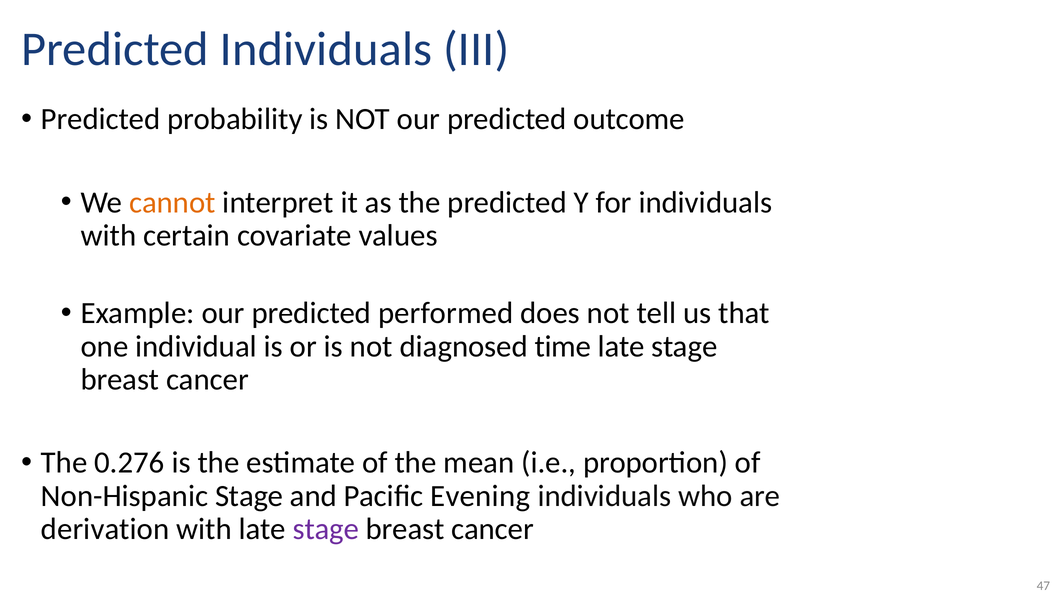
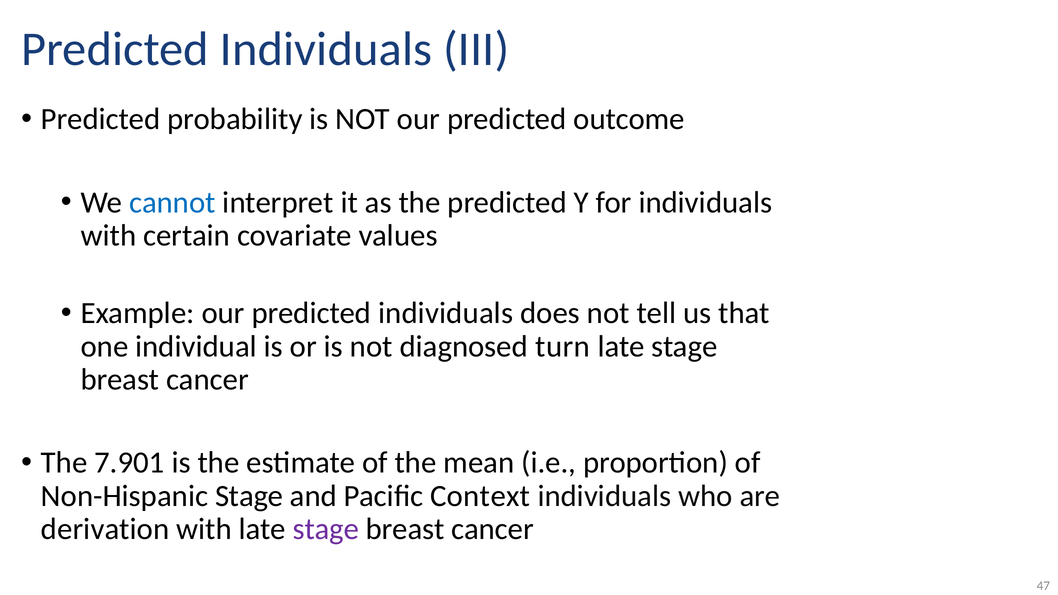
cannot colour: orange -> blue (172, 202)
our predicted performed: performed -> individuals (446, 313)
time: time -> turn (563, 346)
0.276: 0.276 -> 7.901 (129, 463)
Evening: Evening -> Context (480, 496)
